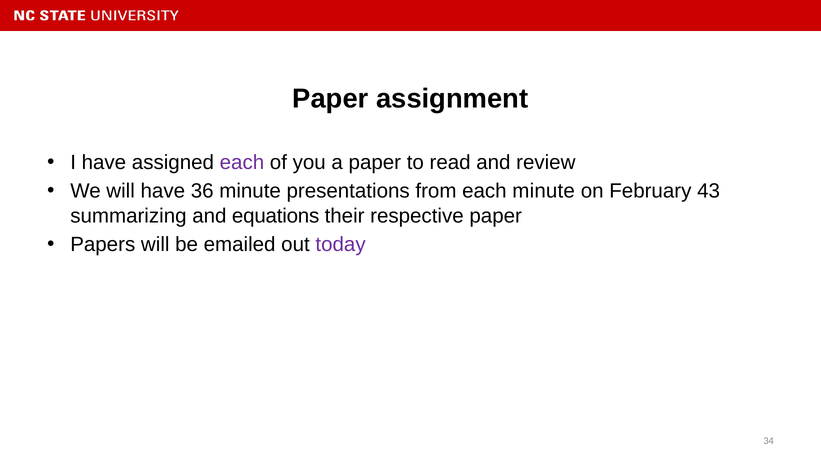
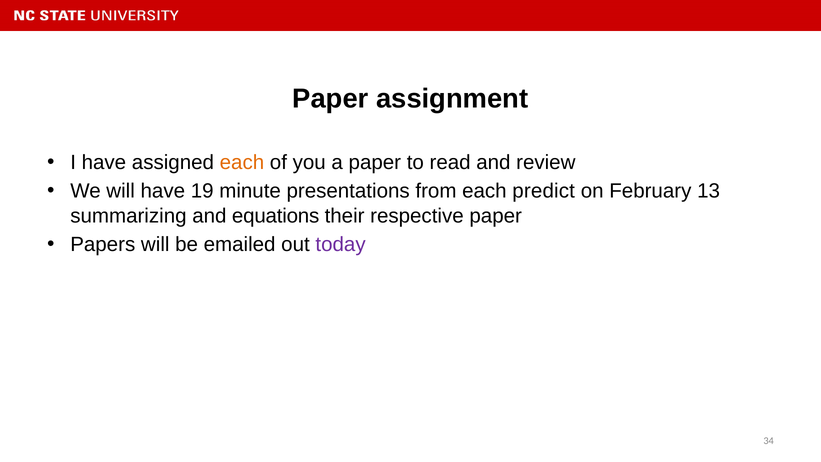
each colour: purple -> orange (242, 162)
36: 36 -> 19 (202, 191)
each minute: minute -> predict (544, 191)
43: 43 -> 13 (709, 191)
